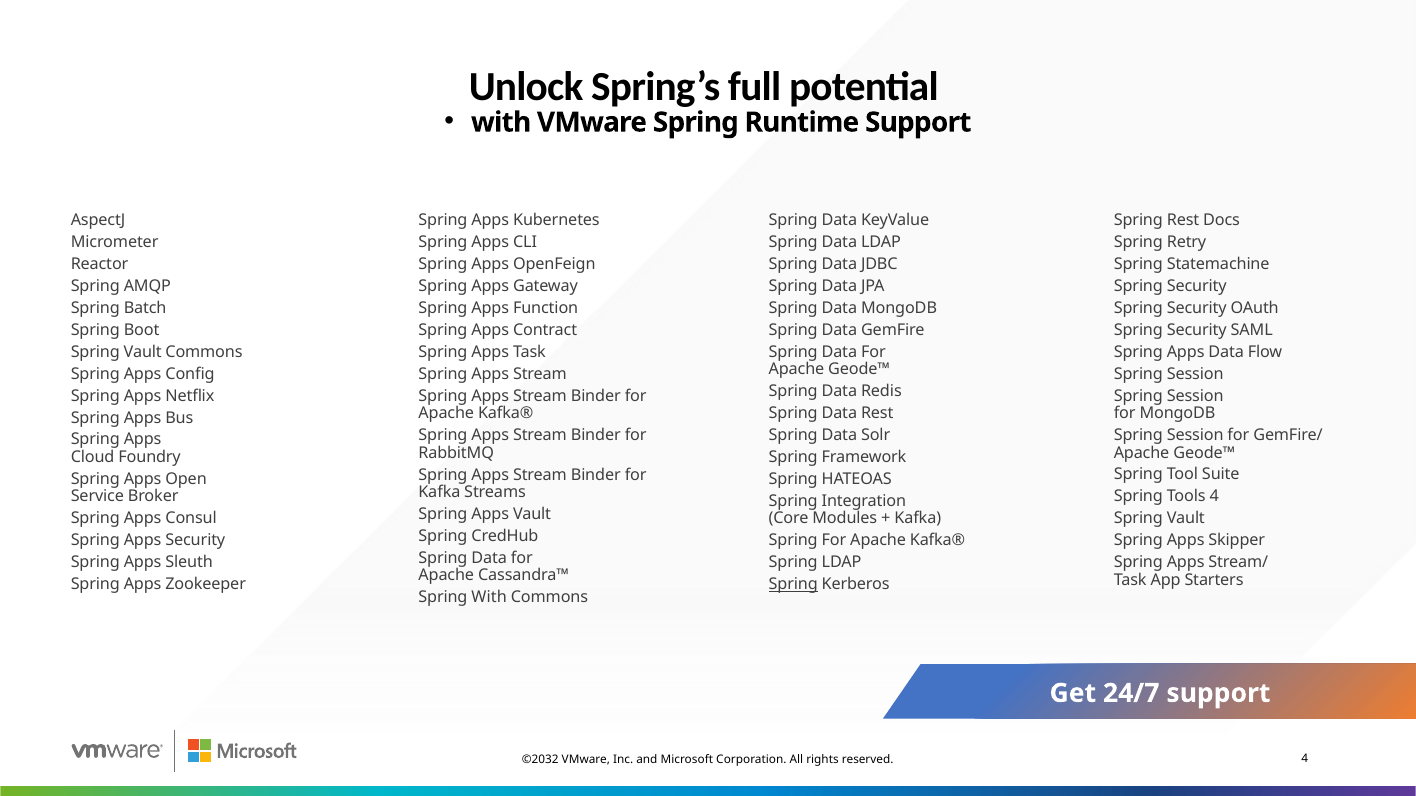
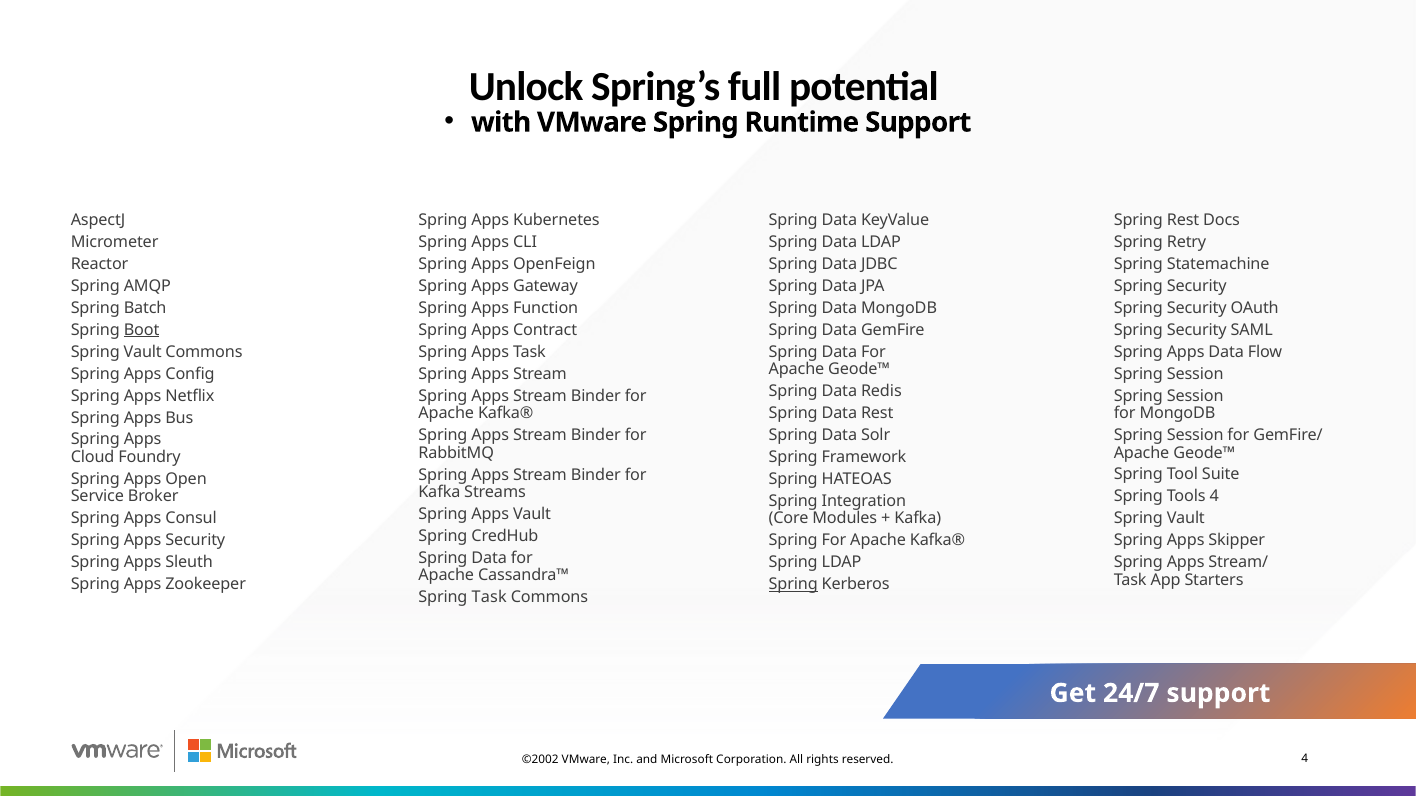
Boot underline: none -> present (142, 330)
Spring With: With -> Task (489, 598)
©2032: ©2032 -> ©2002 (540, 760)
